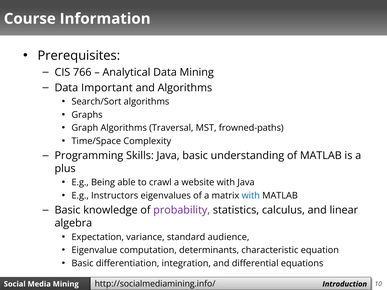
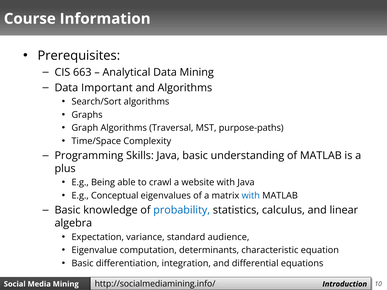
766: 766 -> 663 (82, 72)
frowned-paths: frowned-paths -> purpose-paths (251, 128)
Instructors: Instructors -> Conceptual (115, 196)
probability colour: purple -> blue (182, 210)
